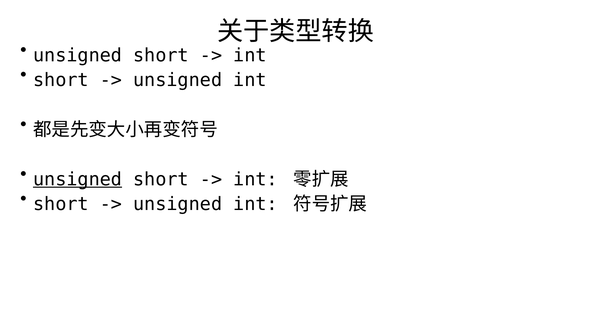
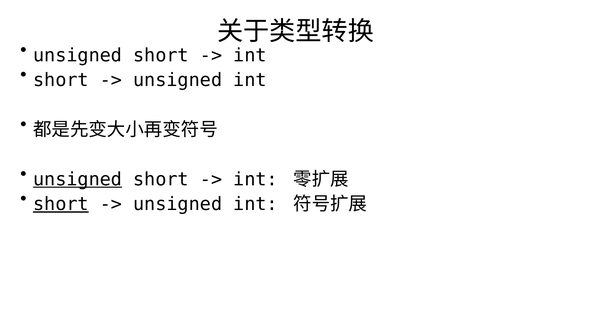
short underline: none -> present (61, 204)
